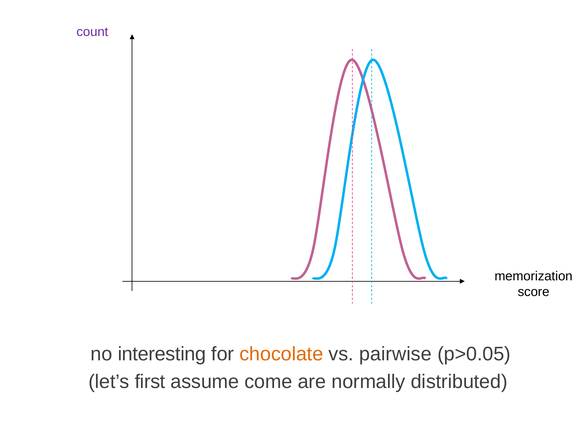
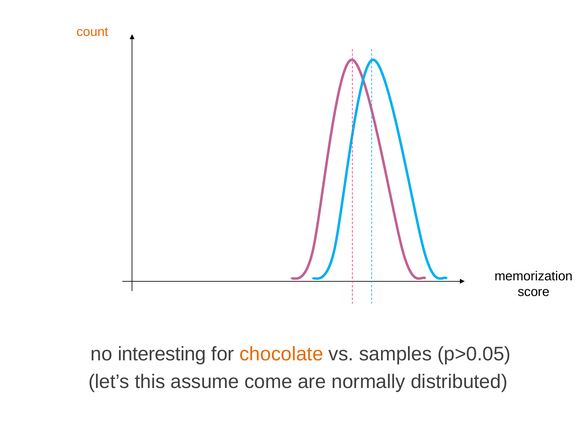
count colour: purple -> orange (92, 32)
pairwise: pairwise -> samples (395, 354)
first: first -> this (150, 381)
